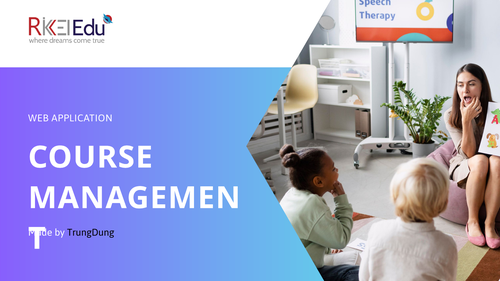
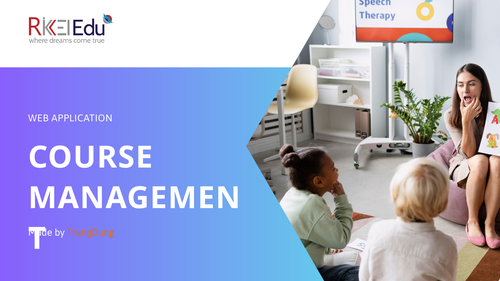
TrungDung colour: black -> orange (91, 233)
